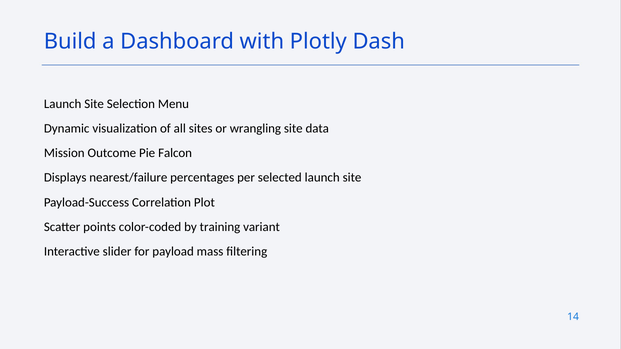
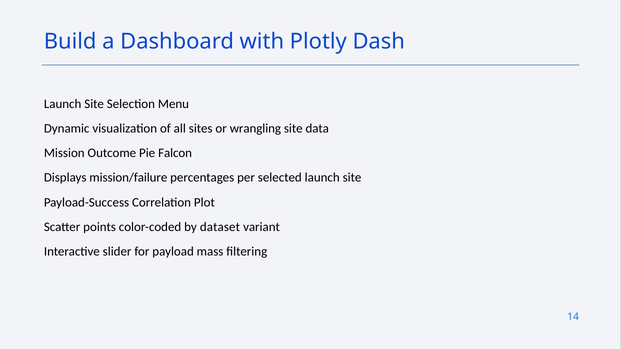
nearest/failure: nearest/failure -> mission/failure (128, 178)
training: training -> dataset (220, 227)
